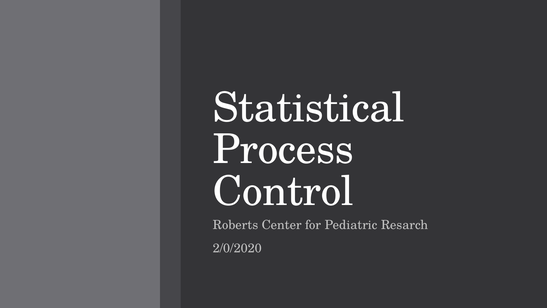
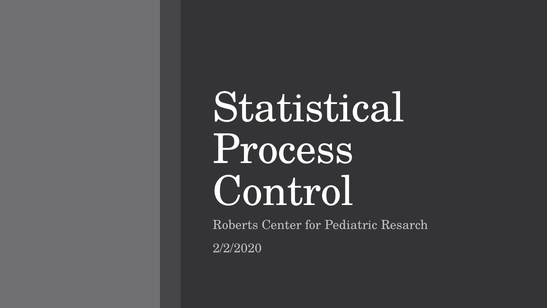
2/0/2020: 2/0/2020 -> 2/2/2020 (237, 248)
